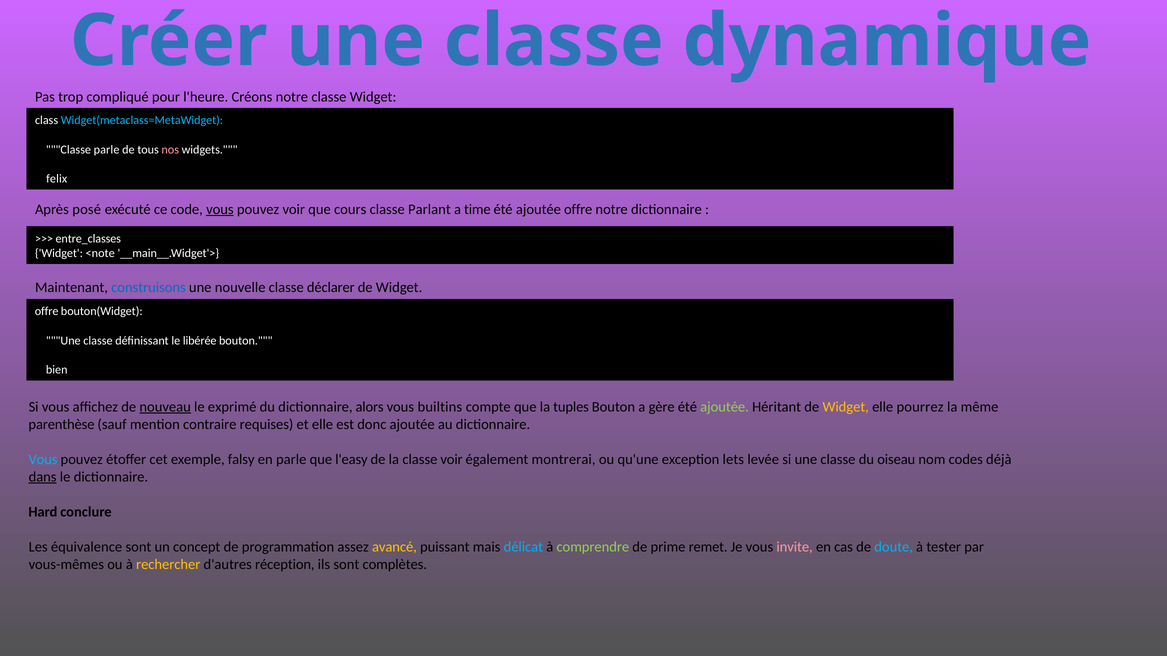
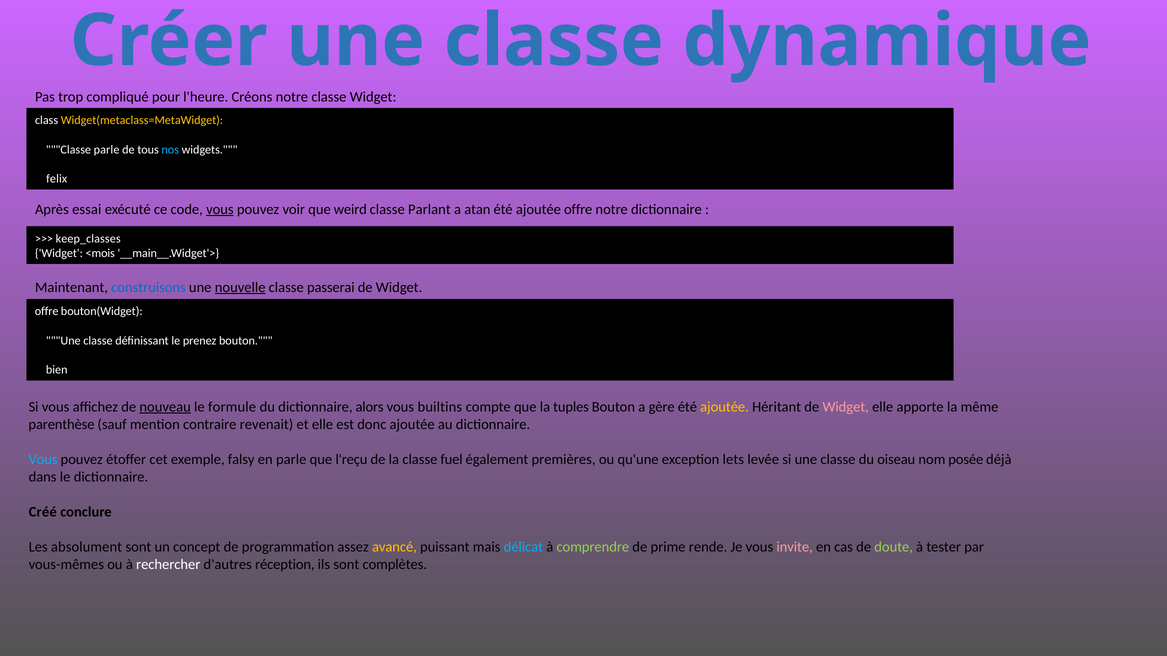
Widget(metaclass=MetaWidget colour: light blue -> yellow (142, 120)
nos colour: pink -> light blue (170, 150)
posé: posé -> essai (87, 210)
cours: cours -> weird (350, 210)
time: time -> atan (477, 210)
entre_classes: entre_classes -> keep_classes (88, 239)
<note: <note -> <mois (100, 253)
nouvelle underline: none -> present (240, 287)
déclarer: déclarer -> passerai (331, 287)
libérée: libérée -> prenez (200, 341)
exprimé: exprimé -> formule (232, 407)
ajoutée colour: light green -> yellow (725, 407)
Widget colour: yellow -> pink (846, 407)
pourrez: pourrez -> apporte (920, 407)
requises: requises -> revenait (266, 425)
l'easy: l'easy -> l'reçu (351, 460)
classe voir: voir -> fuel (452, 460)
montrerai: montrerai -> premières (564, 460)
codes: codes -> posée (966, 460)
dans underline: present -> none (43, 477)
Hard: Hard -> Créé (43, 512)
équivalence: équivalence -> absolument (87, 547)
remet: remet -> rende (708, 547)
doute colour: light blue -> light green (894, 547)
rechercher colour: yellow -> white (168, 565)
